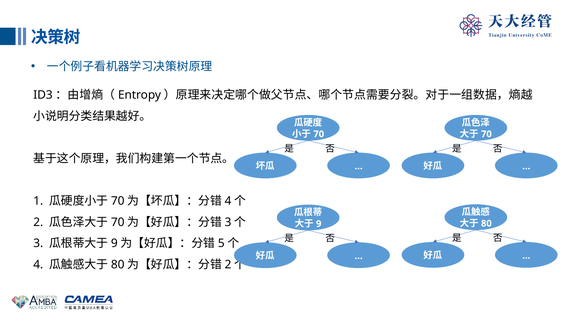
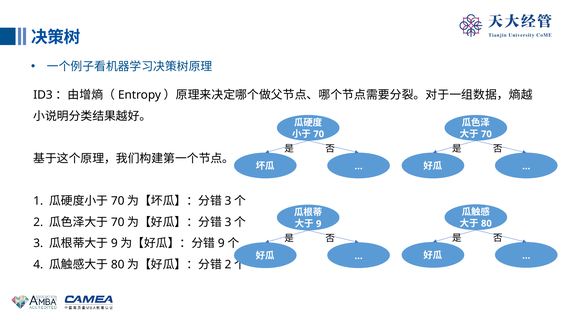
4: 4 -> 3 (228, 201)
5: 5 -> 9 (221, 244)
